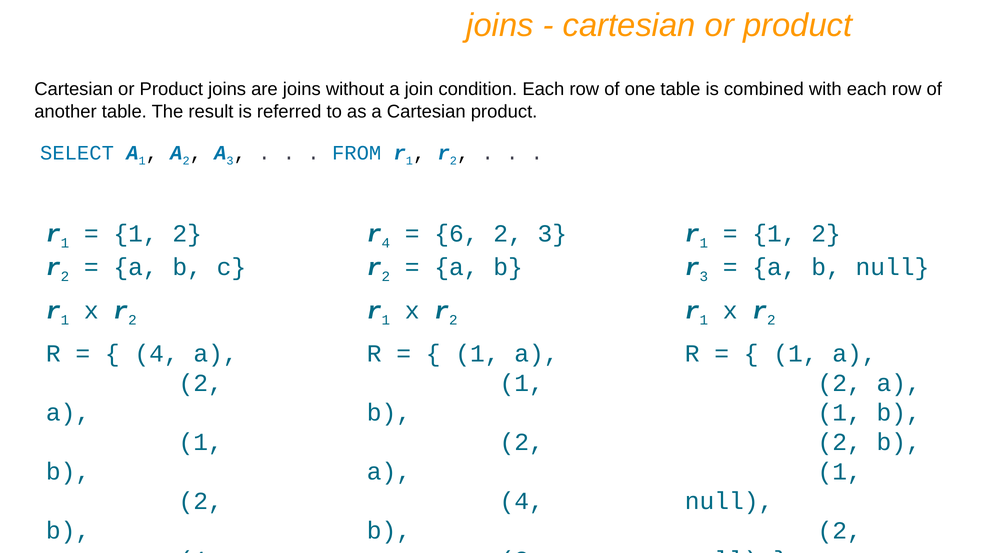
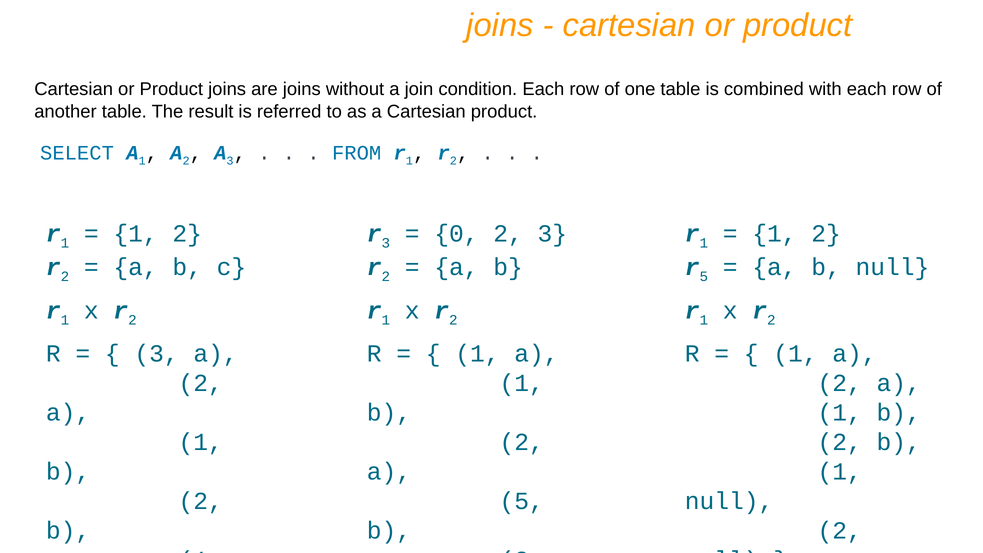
r 4: 4 -> 3 (386, 243)
6: 6 -> 0 (456, 233)
r 3: 3 -> 5 (704, 277)
4: 4 -> 3 (157, 354)
4: 4 -> 5 (522, 501)
